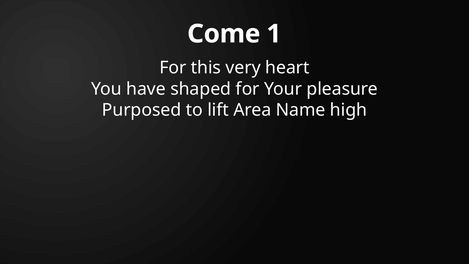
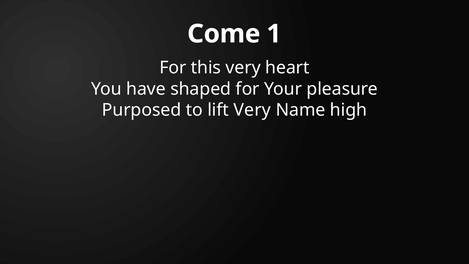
lift Area: Area -> Very (252, 110)
